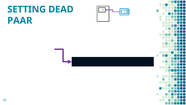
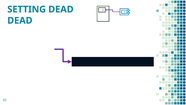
PAAR: PAAR -> DEAD (20, 20)
